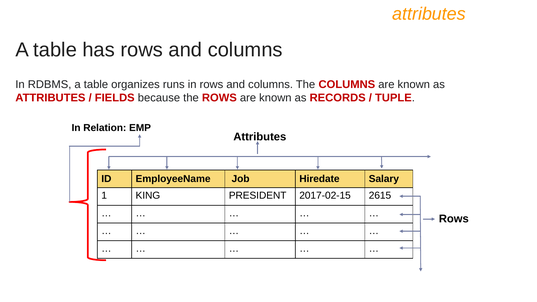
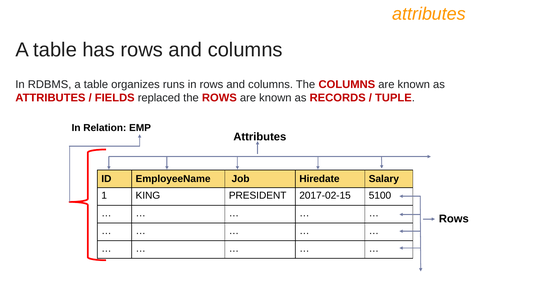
because: because -> replaced (159, 98)
2615: 2615 -> 5100 (380, 196)
